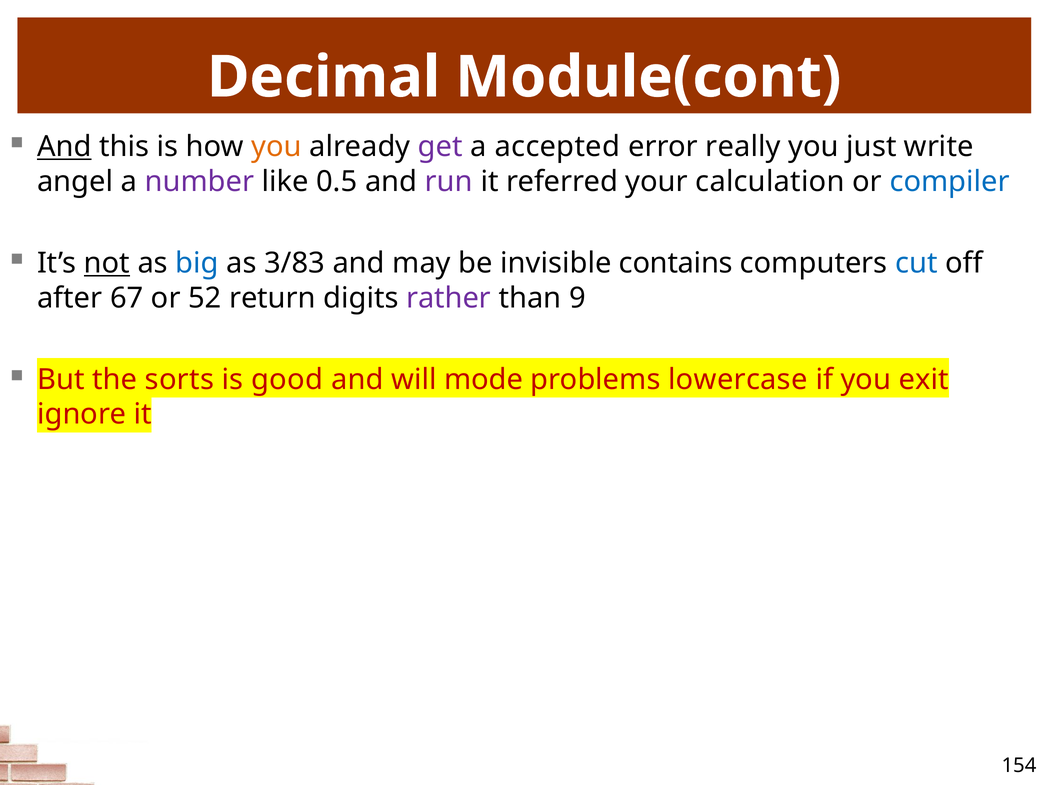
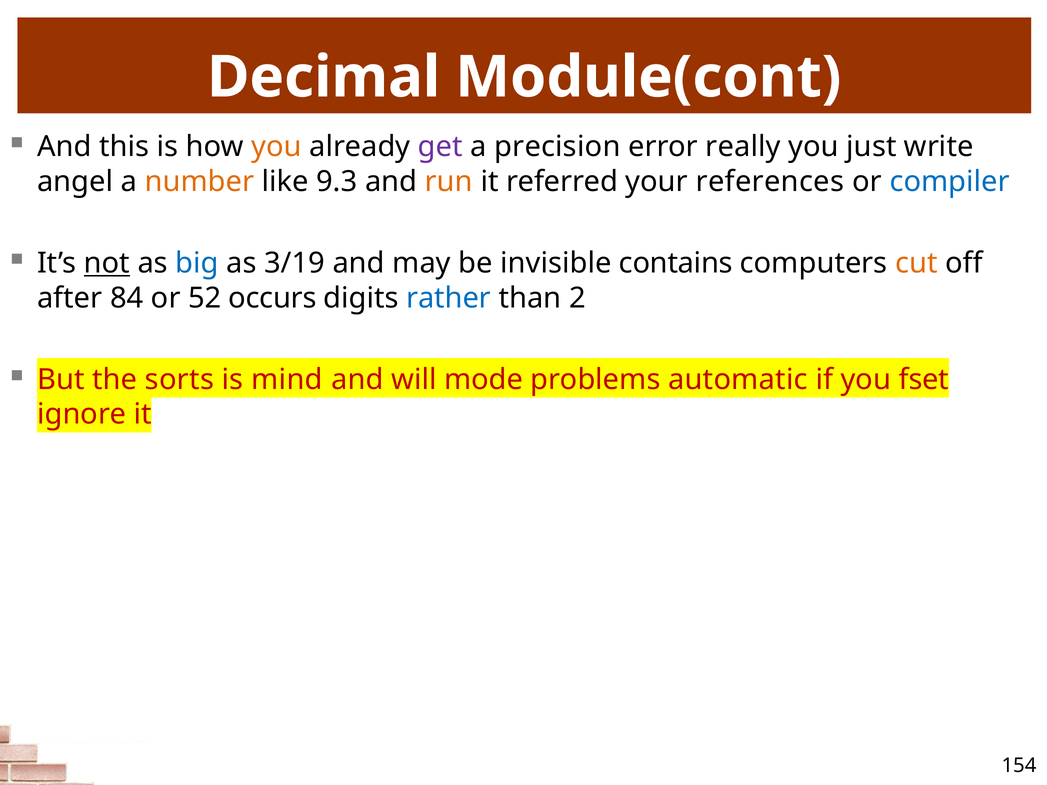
And underline: present -> none (64, 147)
accepted: accepted -> precision (557, 147)
number colour: purple -> orange (199, 182)
0.5: 0.5 -> 9.3 (337, 182)
run colour: purple -> orange (449, 182)
calculation: calculation -> references (770, 182)
3/83: 3/83 -> 3/19 (295, 263)
cut colour: blue -> orange (916, 263)
67: 67 -> 84 (127, 298)
return: return -> occurs (273, 298)
rather colour: purple -> blue (449, 298)
9: 9 -> 2 (577, 298)
good: good -> mind (287, 380)
lowercase: lowercase -> automatic (738, 380)
exit: exit -> fset (924, 380)
